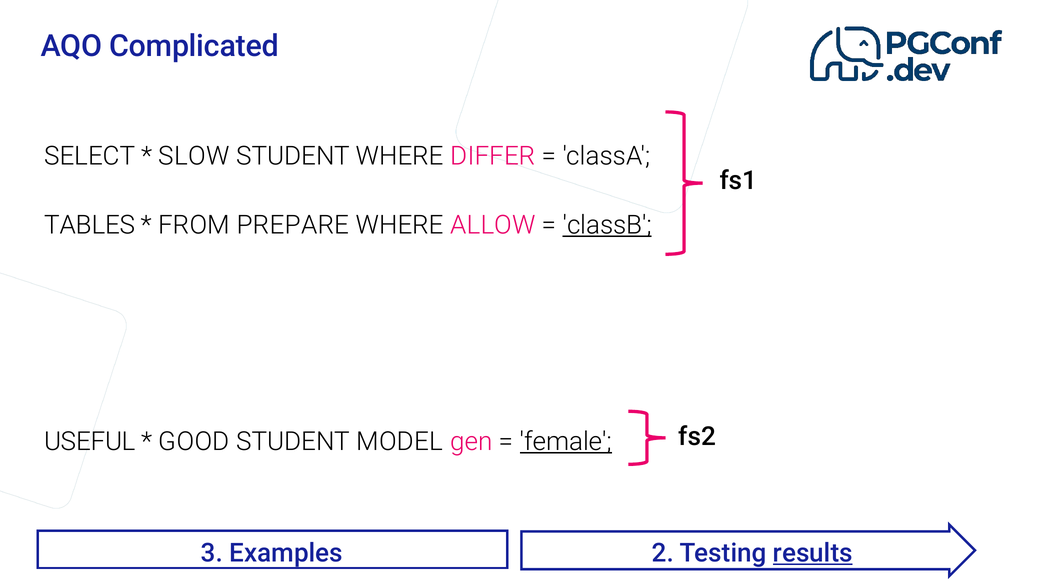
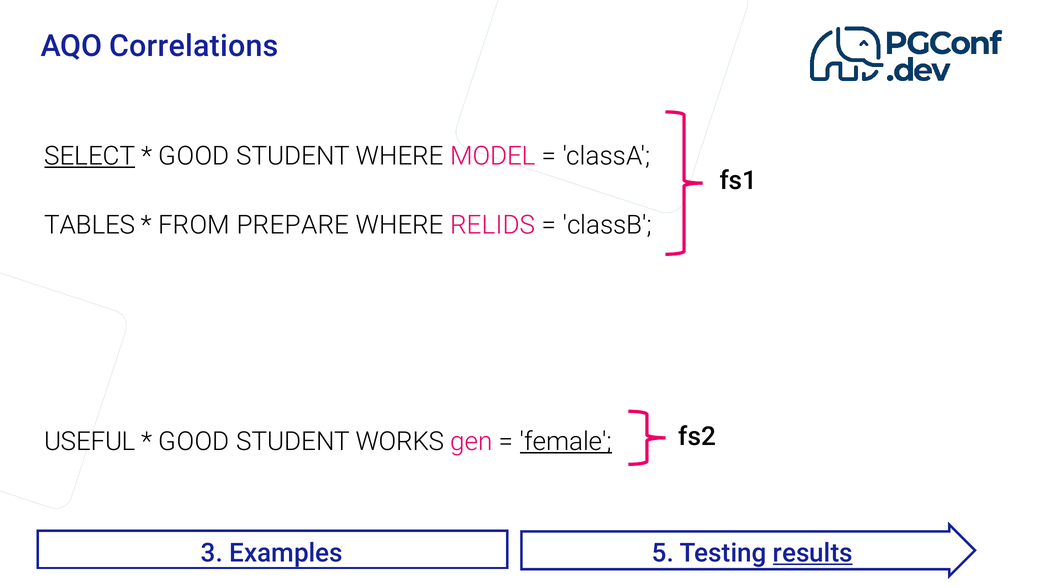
Complicated: Complicated -> Correlations (194, 46)
SELECT underline: none -> present (90, 156)
SLOW: SLOW -> GOOD (194, 156)
DIFFER: DIFFER -> MODEL (493, 156)
ALLOW: ALLOW -> RELIDS (493, 225)
classB underline: present -> none (607, 225)
MODEL: MODEL -> WORKS (400, 441)
2: 2 -> 5 (663, 553)
